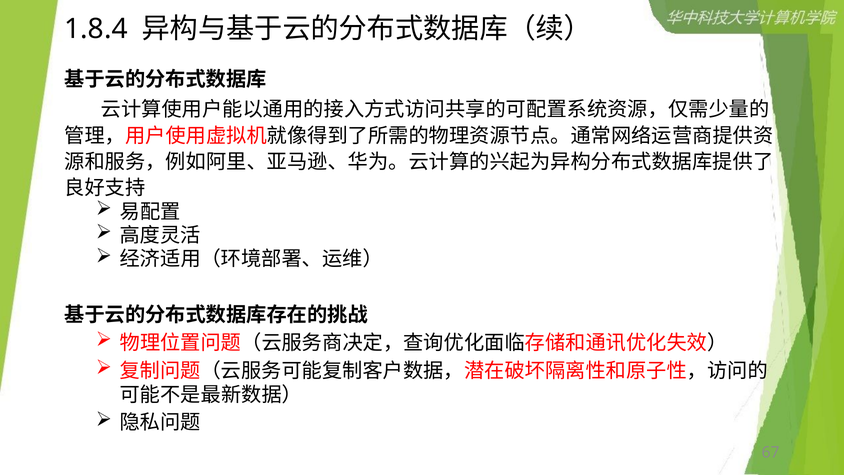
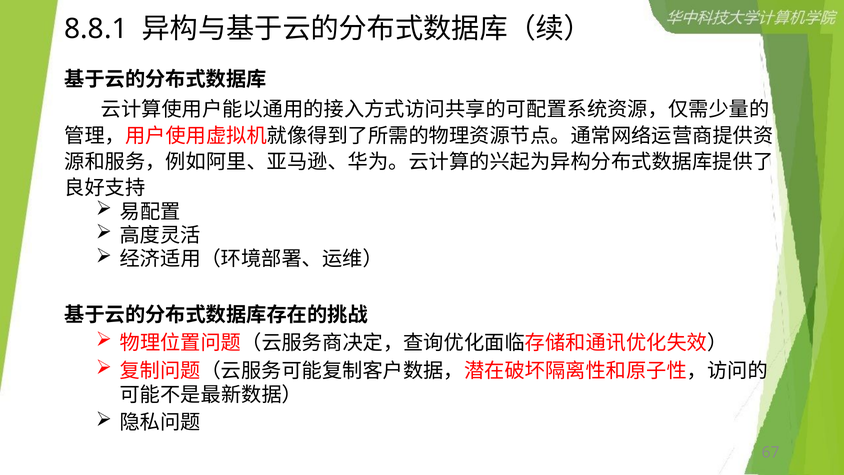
1.8.4: 1.8.4 -> 8.8.1 (96, 29)
